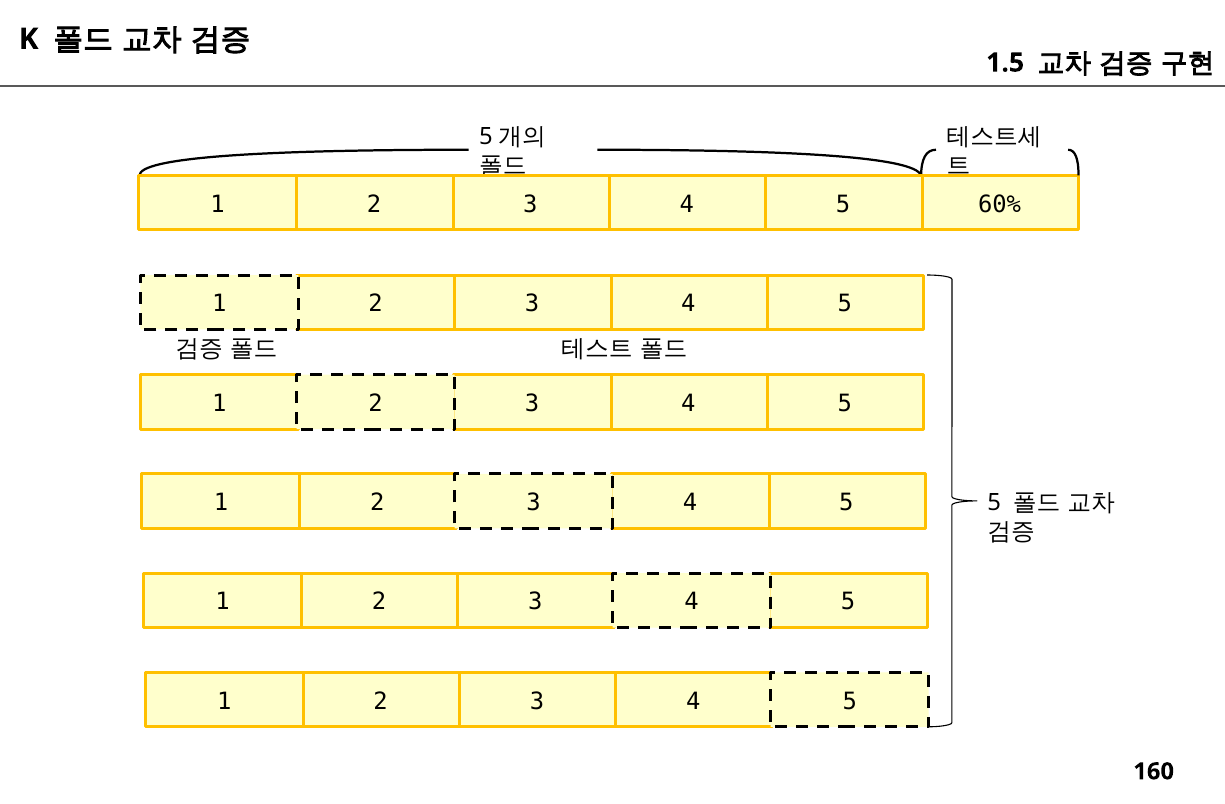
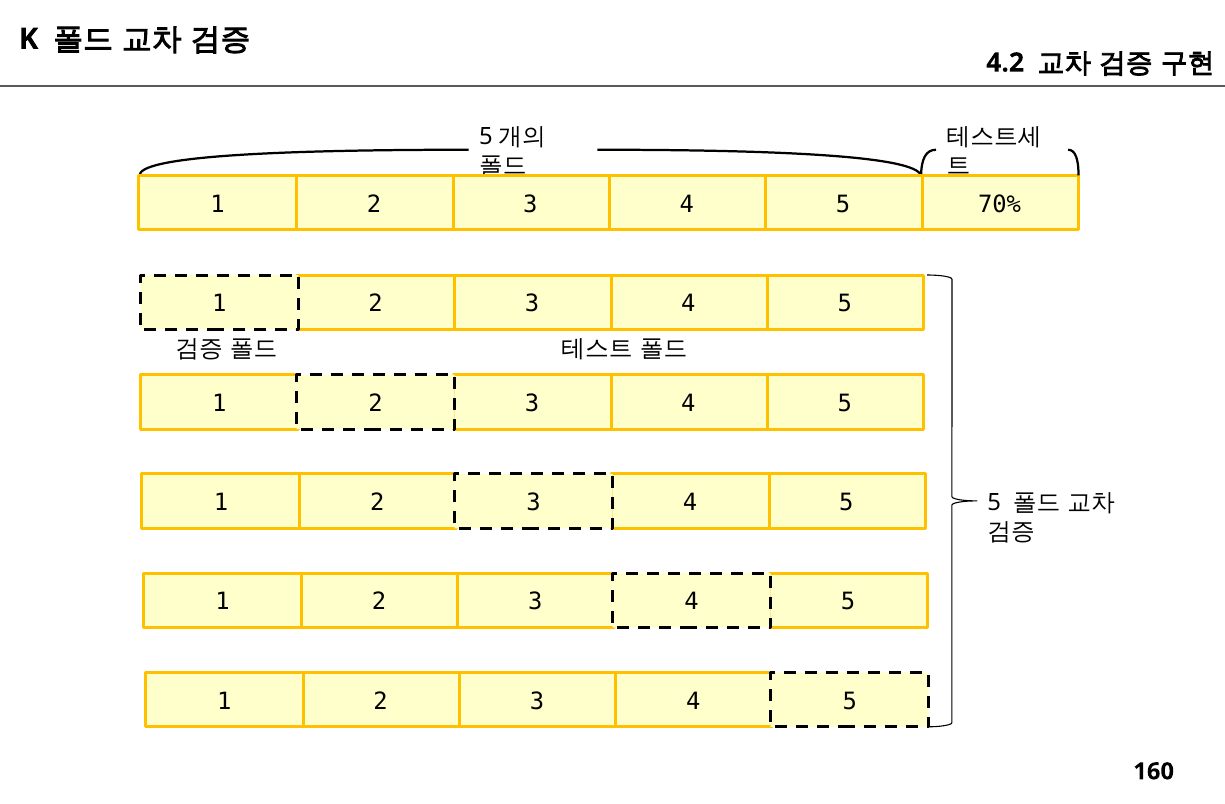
1.5: 1.5 -> 4.2 (1005, 63)
60%: 60% -> 70% (1000, 204)
